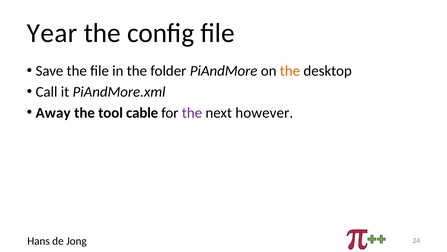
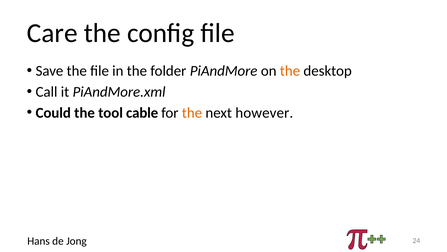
Year: Year -> Care (52, 33)
Away: Away -> Could (53, 113)
the colour: purple -> orange (192, 113)
